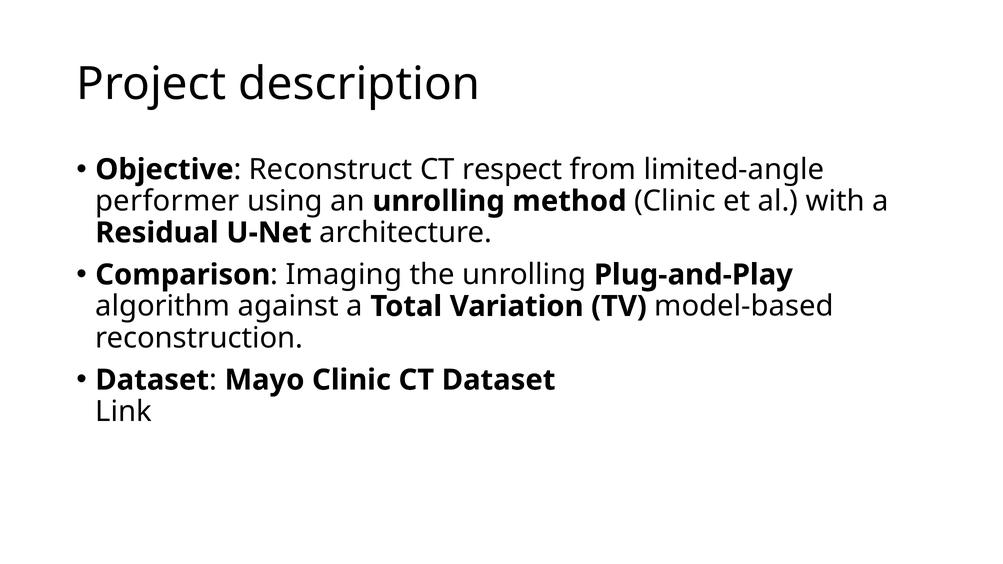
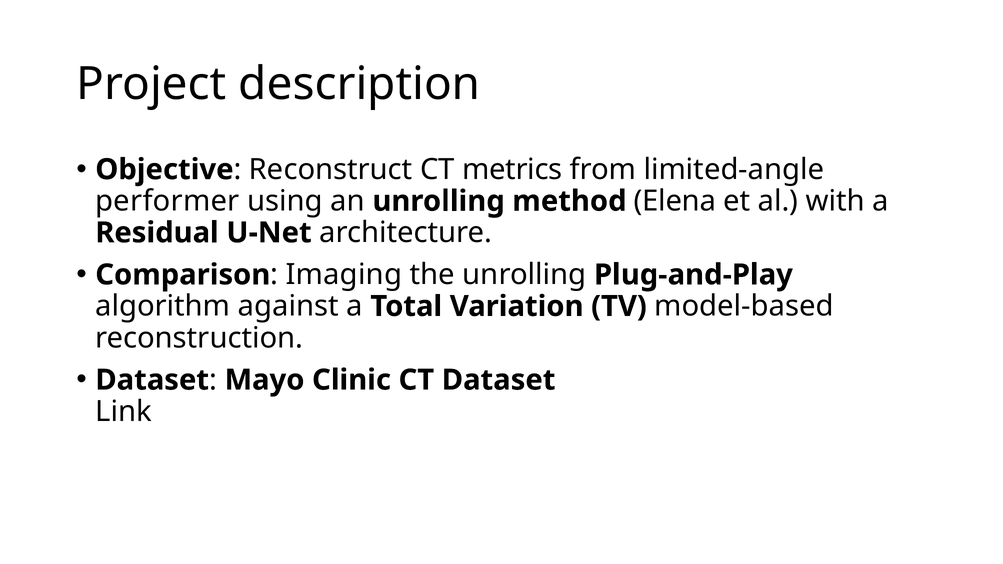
respect: respect -> metrics (512, 170)
method Clinic: Clinic -> Elena (675, 201)
